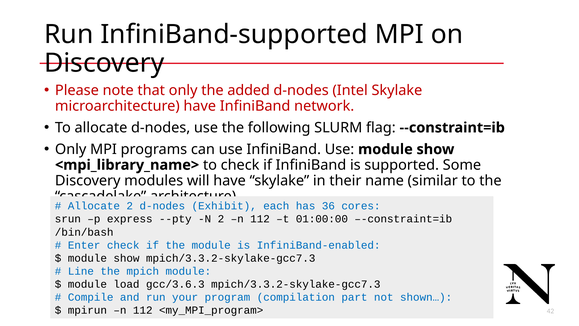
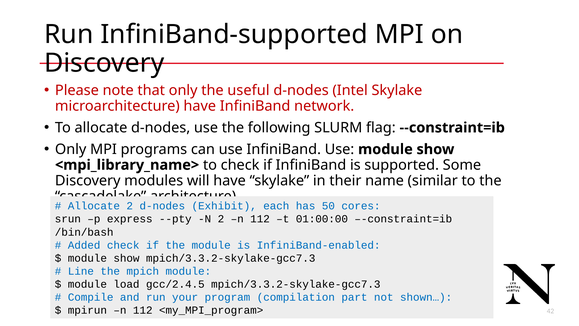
added: added -> useful (248, 90)
36: 36 -> 50 (328, 206)
Enter: Enter -> Added (84, 245)
gcc/3.6.3: gcc/3.6.3 -> gcc/2.4.5 (175, 284)
